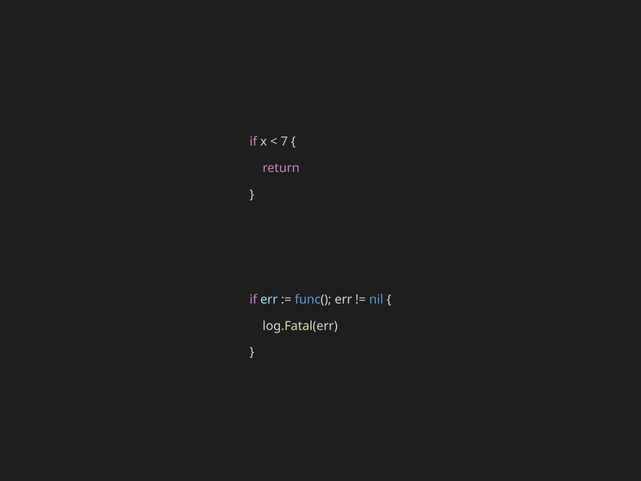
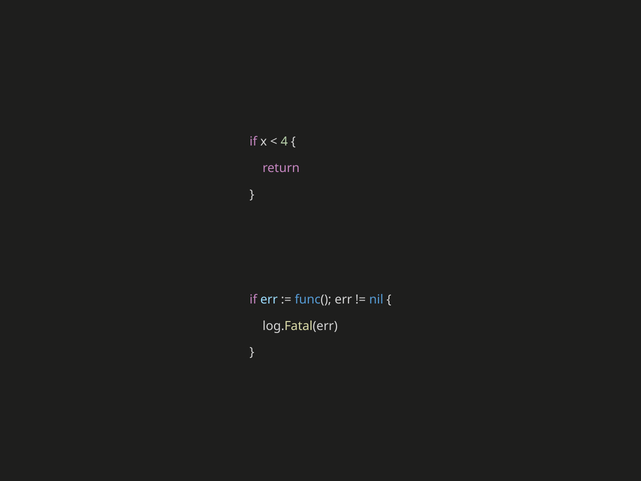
7: 7 -> 4 (284, 142)
